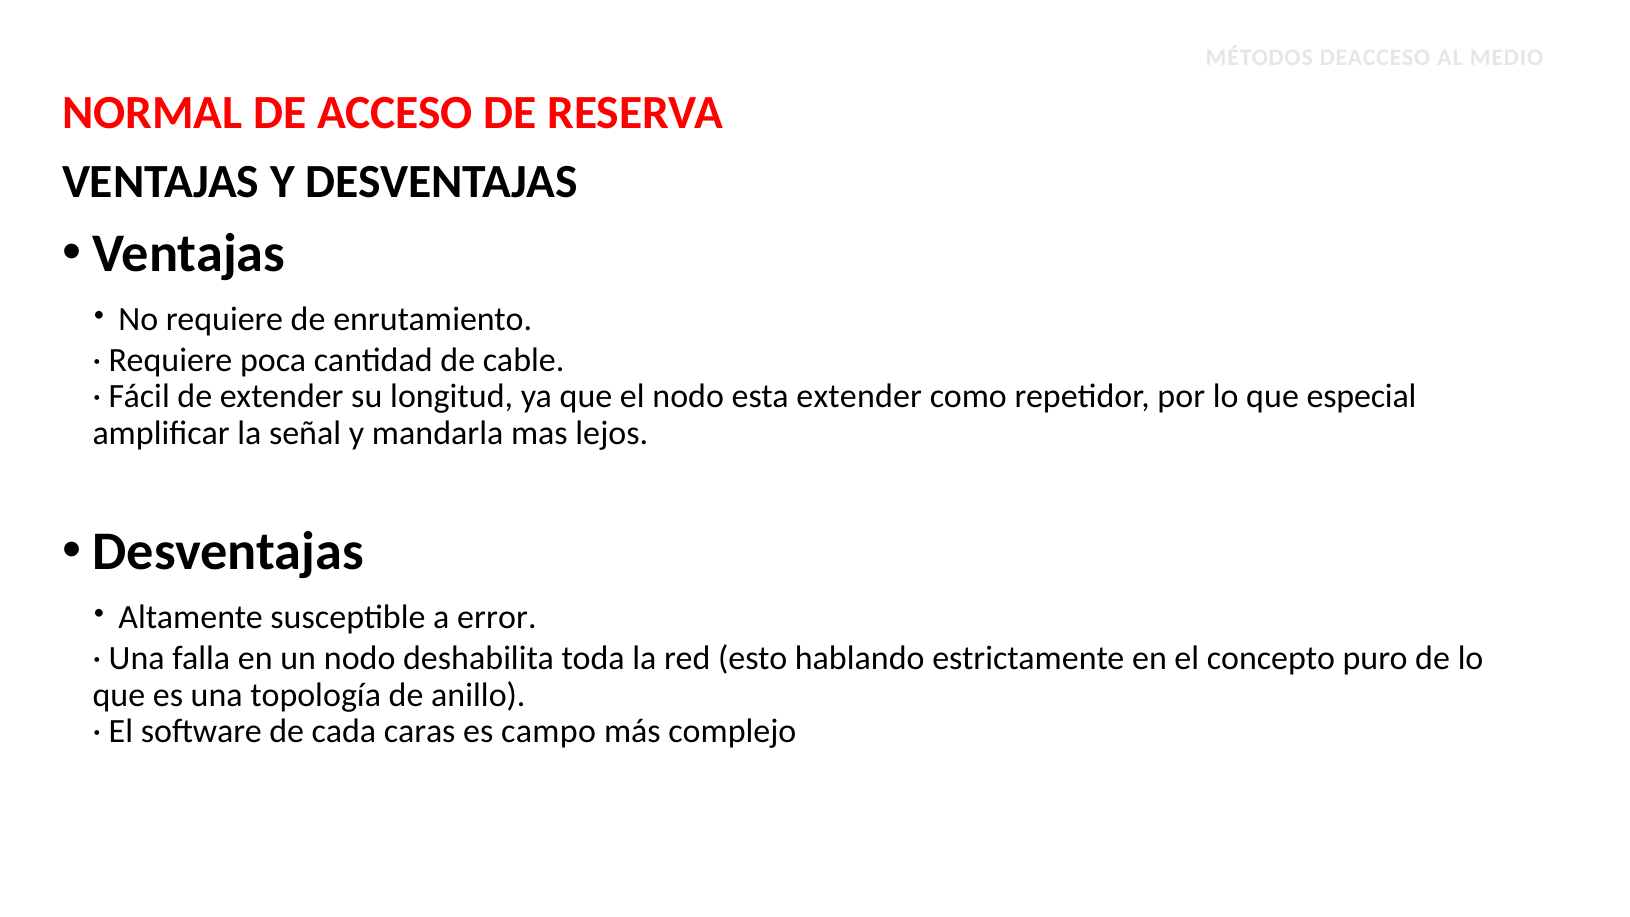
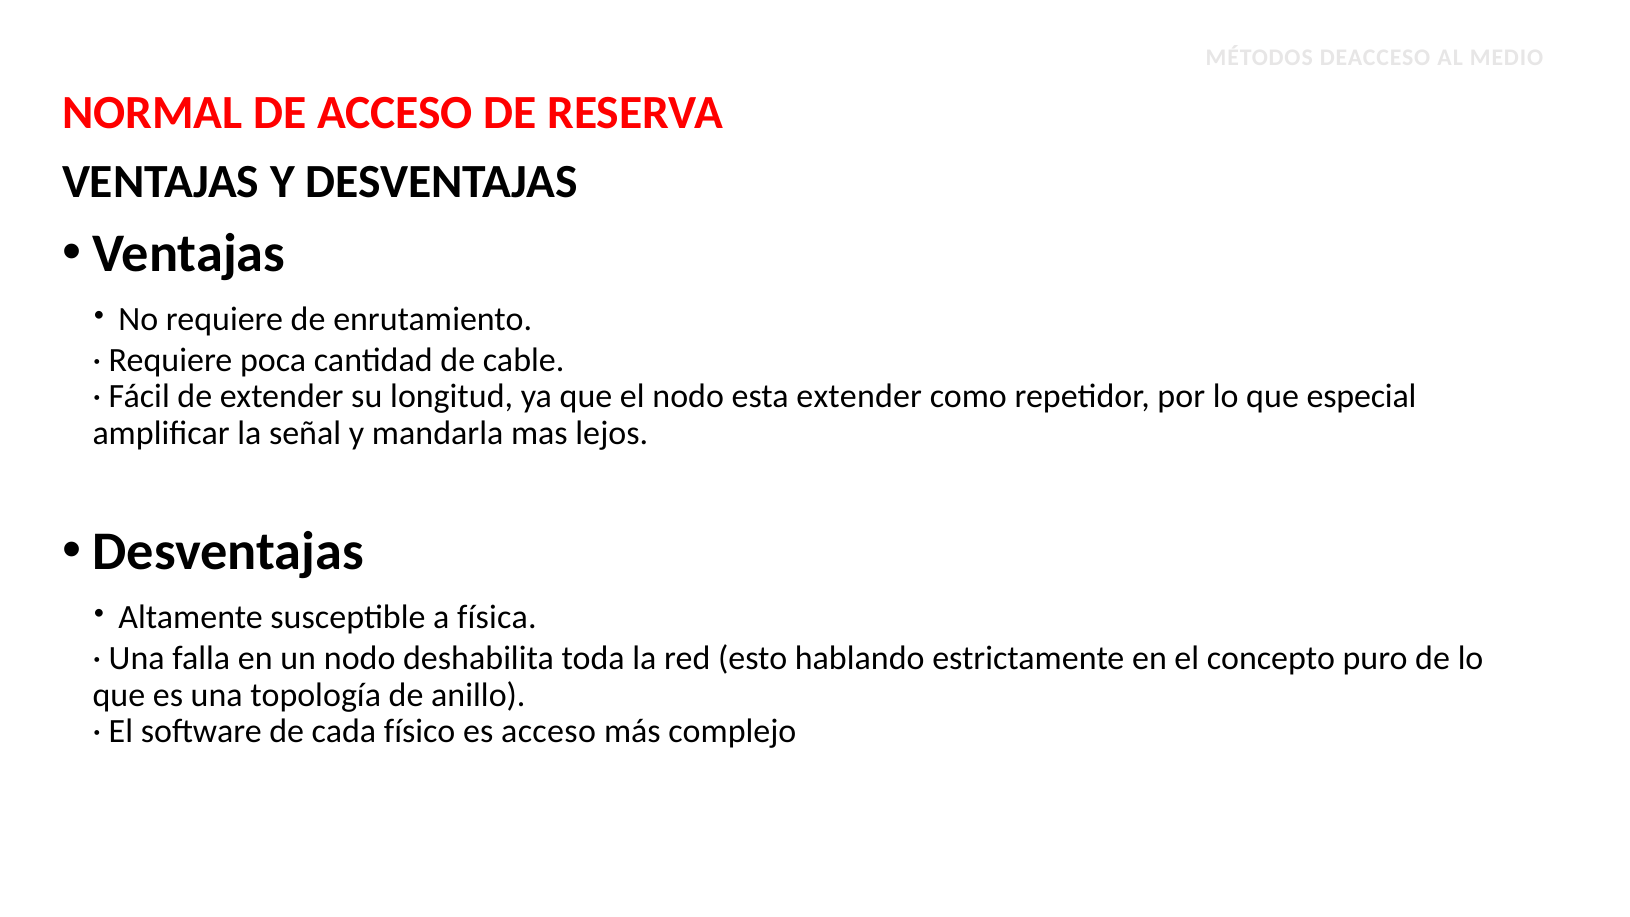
error: error -> física (497, 617)
caras: caras -> físico (420, 731)
es campo: campo -> acceso (549, 731)
